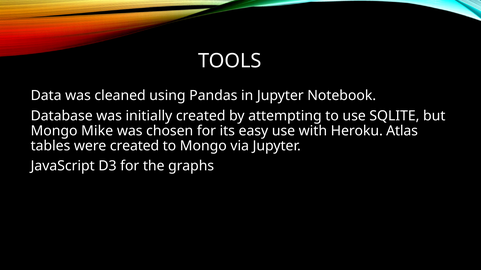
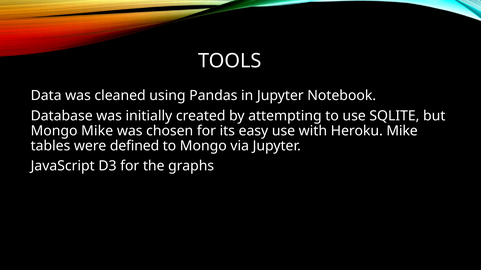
Heroku Atlas: Atlas -> Mike (402, 131)
were created: created -> defined (135, 146)
